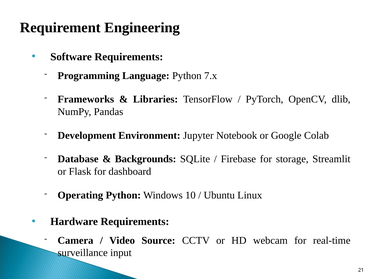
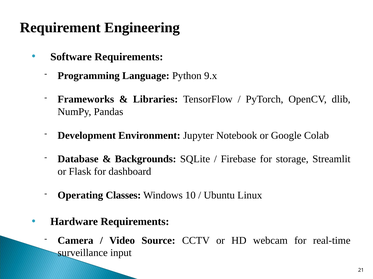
7.x: 7.x -> 9.x (211, 76)
Operating Python: Python -> Classes (123, 196)
